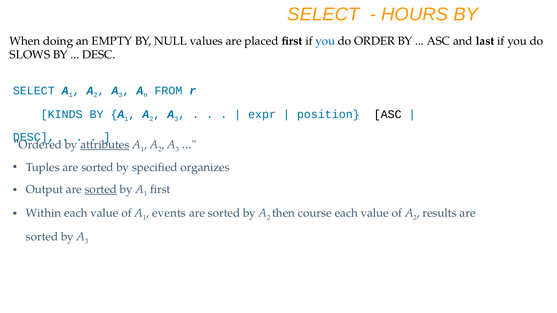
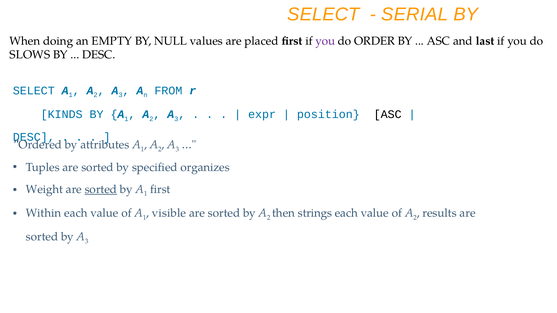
HOURS: HOURS -> SERIAL (415, 14)
you colour: blue -> purple (325, 41)
attributes underline: present -> none (105, 145)
Output: Output -> Weight (44, 189)
events: events -> visible (169, 213)
course: course -> strings (315, 213)
